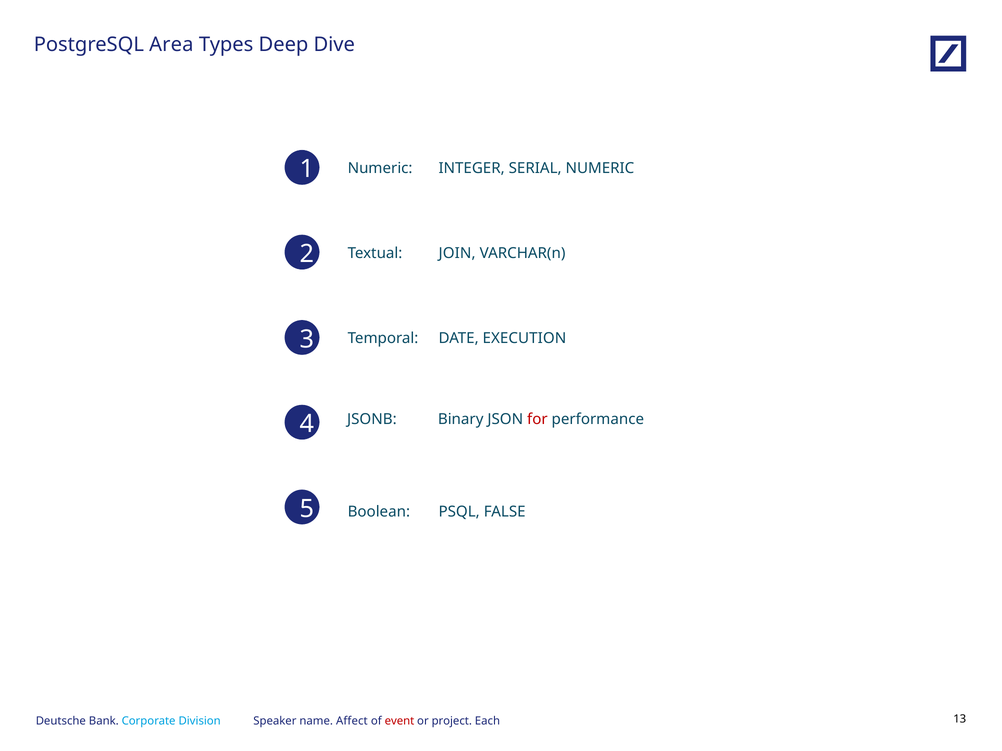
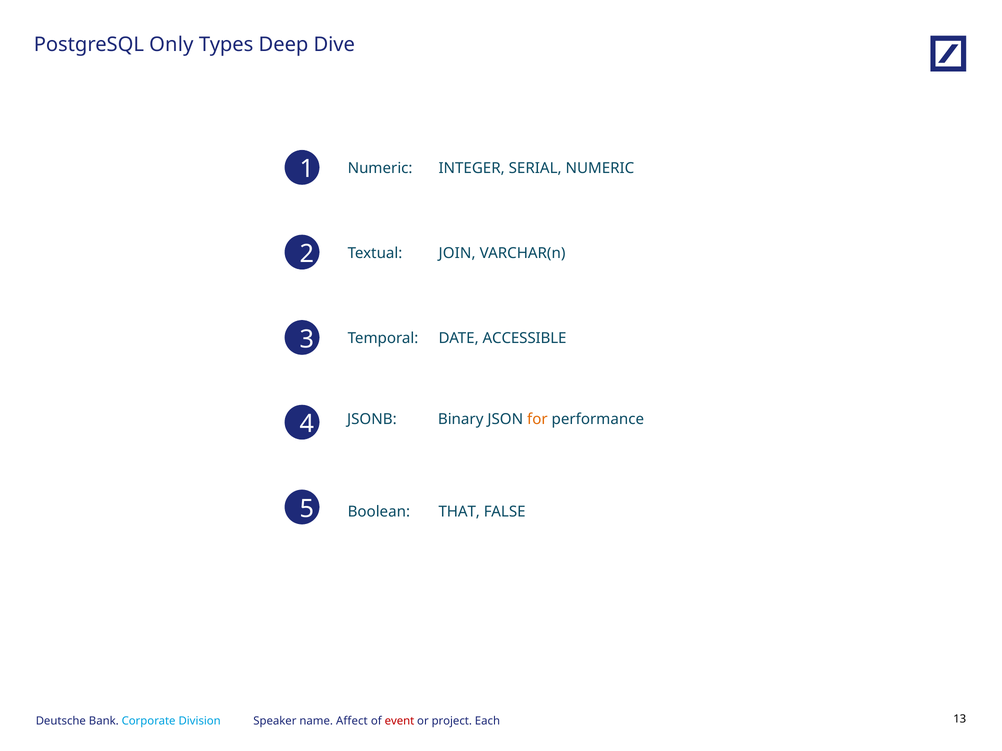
Area: Area -> Only (171, 45)
EXECUTION: EXECUTION -> ACCESSIBLE (525, 338)
for colour: red -> orange (537, 420)
PSQL: PSQL -> THAT (459, 512)
